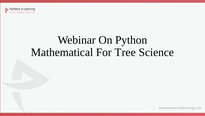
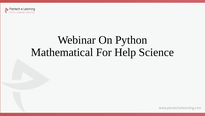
Tree: Tree -> Help (125, 52)
